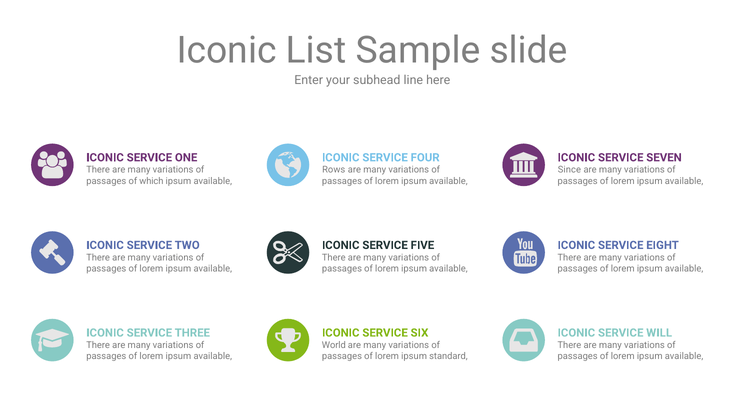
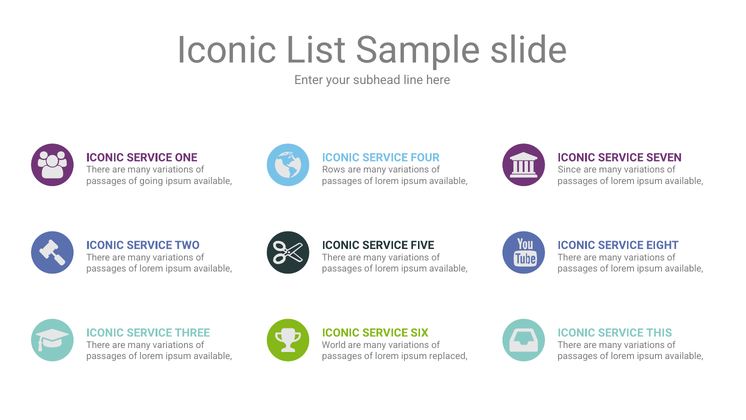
which: which -> going (151, 181)
WILL: WILL -> THIS (659, 333)
standard: standard -> replaced (448, 356)
